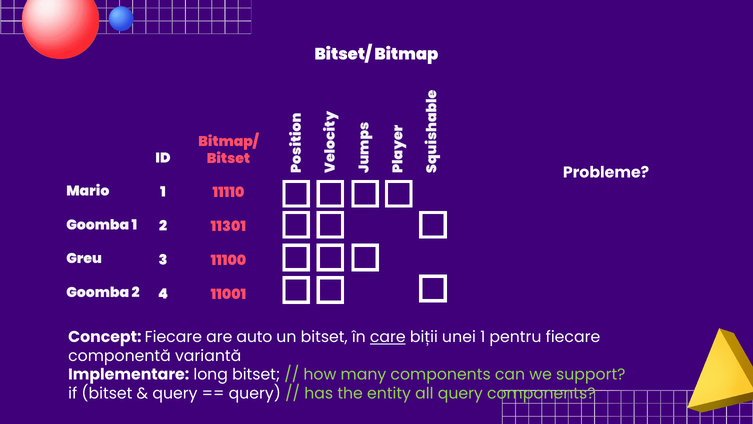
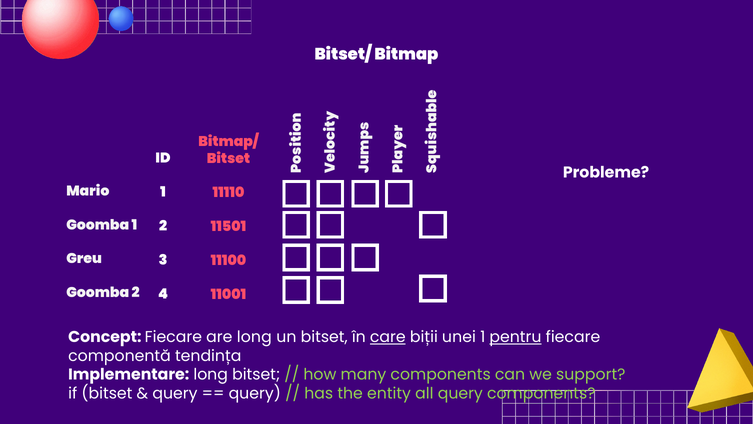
11301: 11301 -> 11501 (228, 226)
are auto: auto -> long (254, 337)
pentru underline: none -> present (515, 337)
variantă: variantă -> tendința (208, 356)
